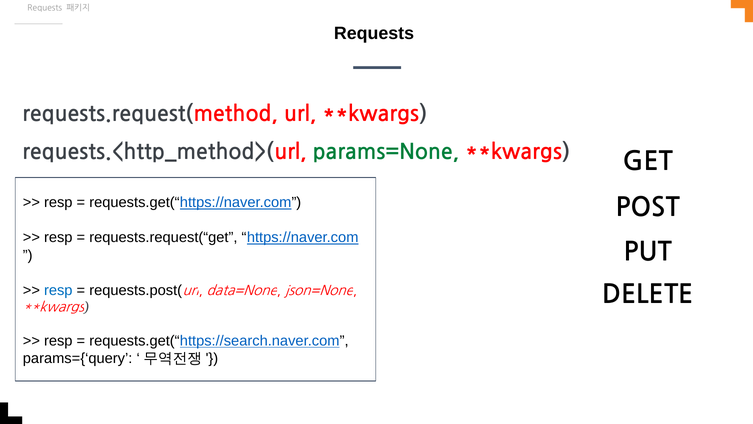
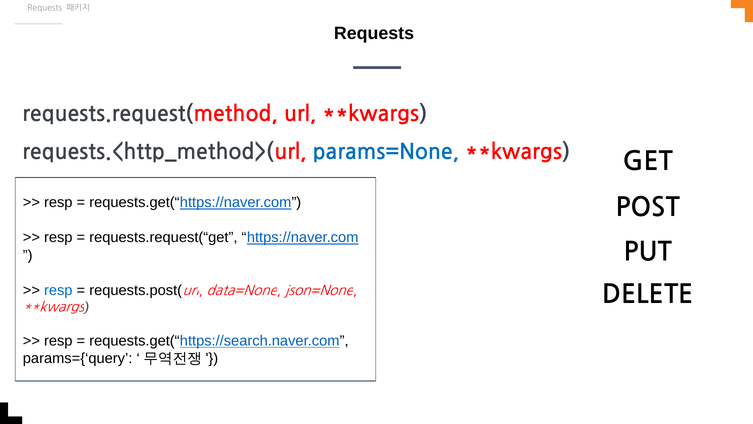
params=None colour: green -> blue (386, 152)
